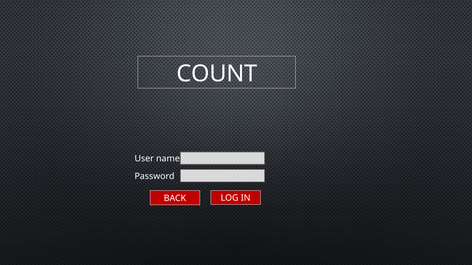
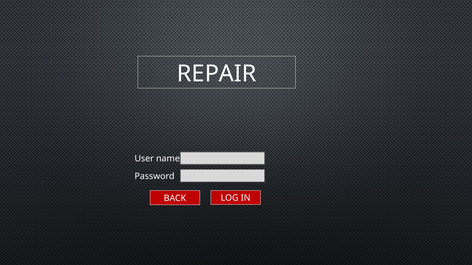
COUNT: COUNT -> REPAIR (217, 74)
